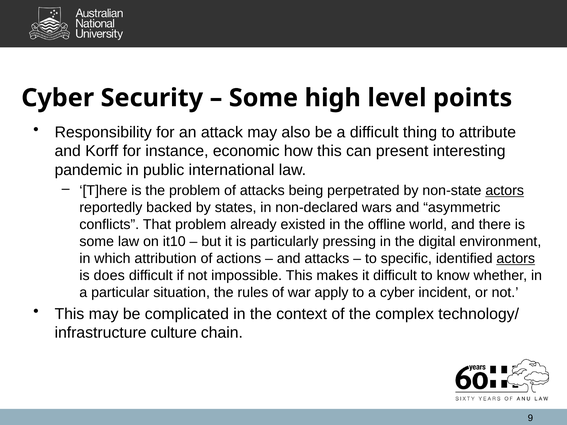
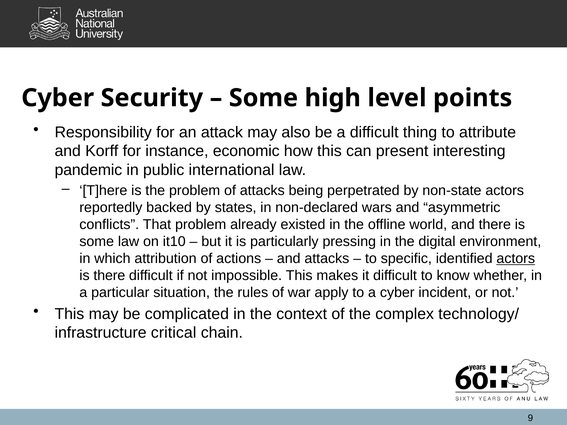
actors underline: present -> none (505, 191)
is does: does -> there (109, 276)
culture: culture -> critical (174, 333)
